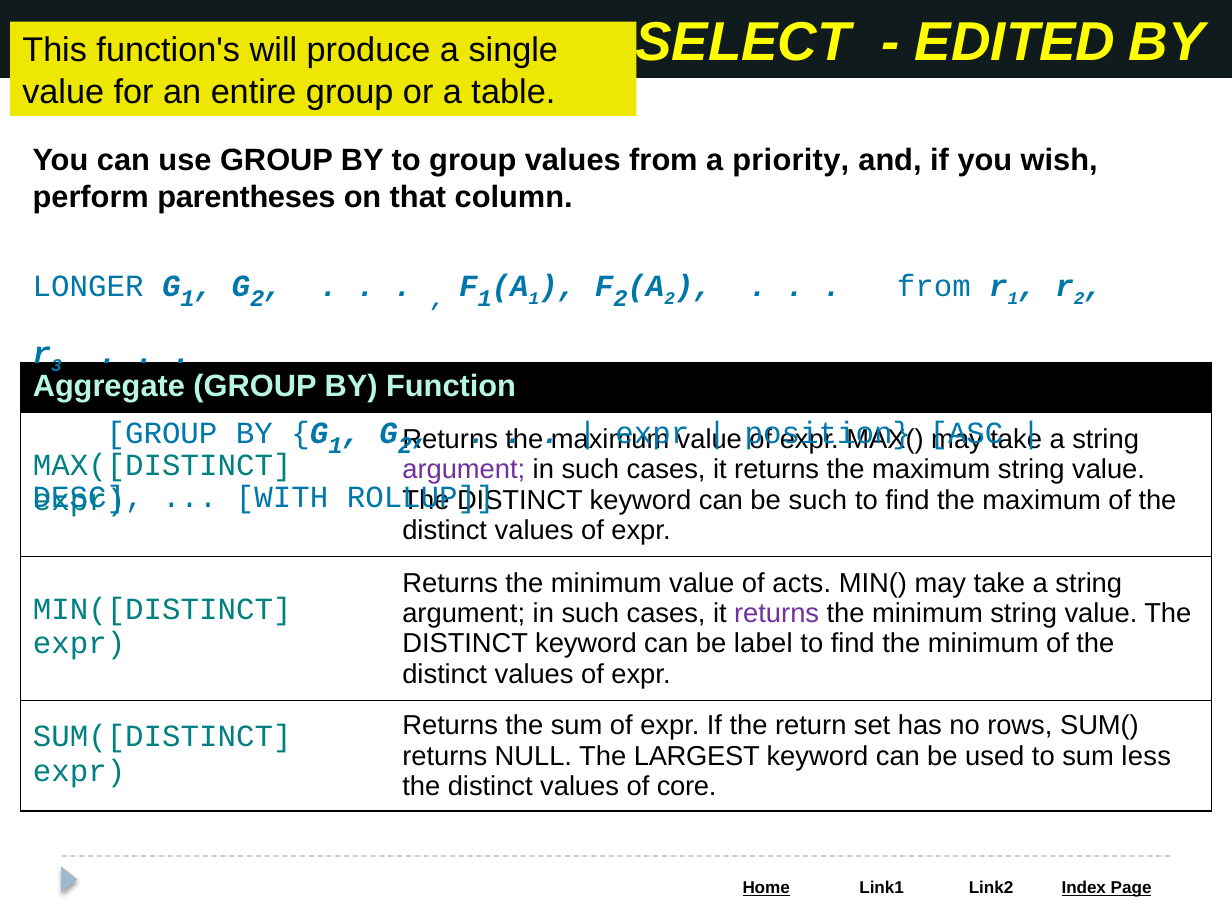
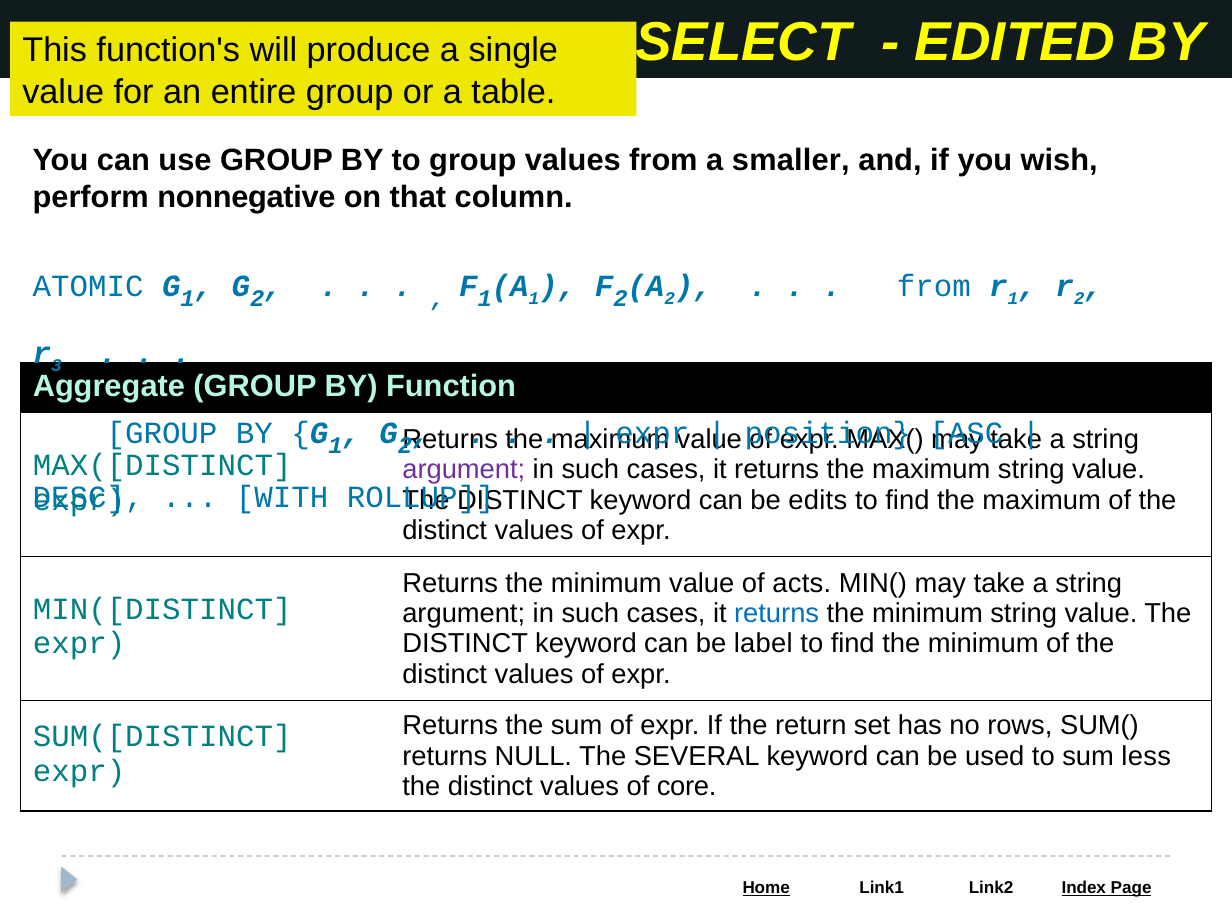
priority: priority -> smaller (791, 160)
parentheses: parentheses -> nonnegative (246, 197)
LONGER: LONGER -> ATOMIC (88, 286)
be such: such -> edits (818, 500)
returns colour: purple -> blue (777, 613)
LARGEST: LARGEST -> SEVERAL (697, 756)
